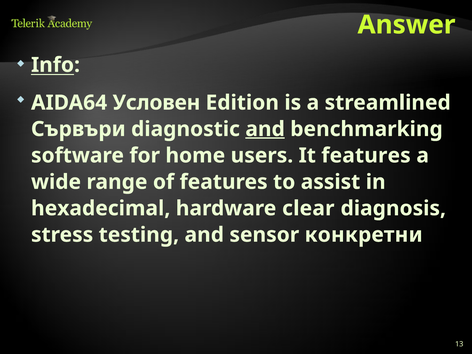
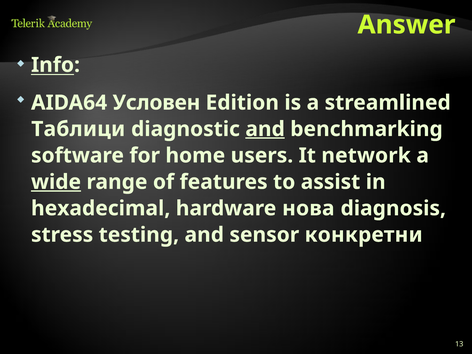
Сървъри: Сървъри -> Таблици (78, 129)
It features: features -> network (366, 156)
wide underline: none -> present (56, 182)
clear: clear -> нова (308, 208)
